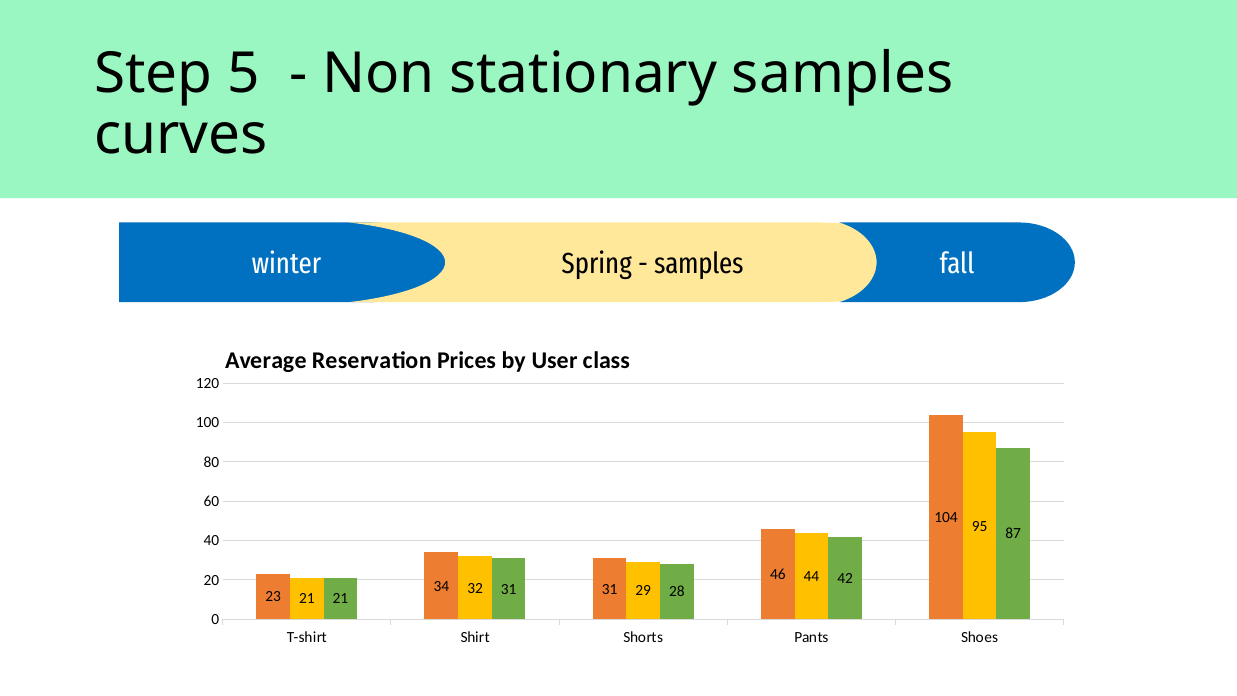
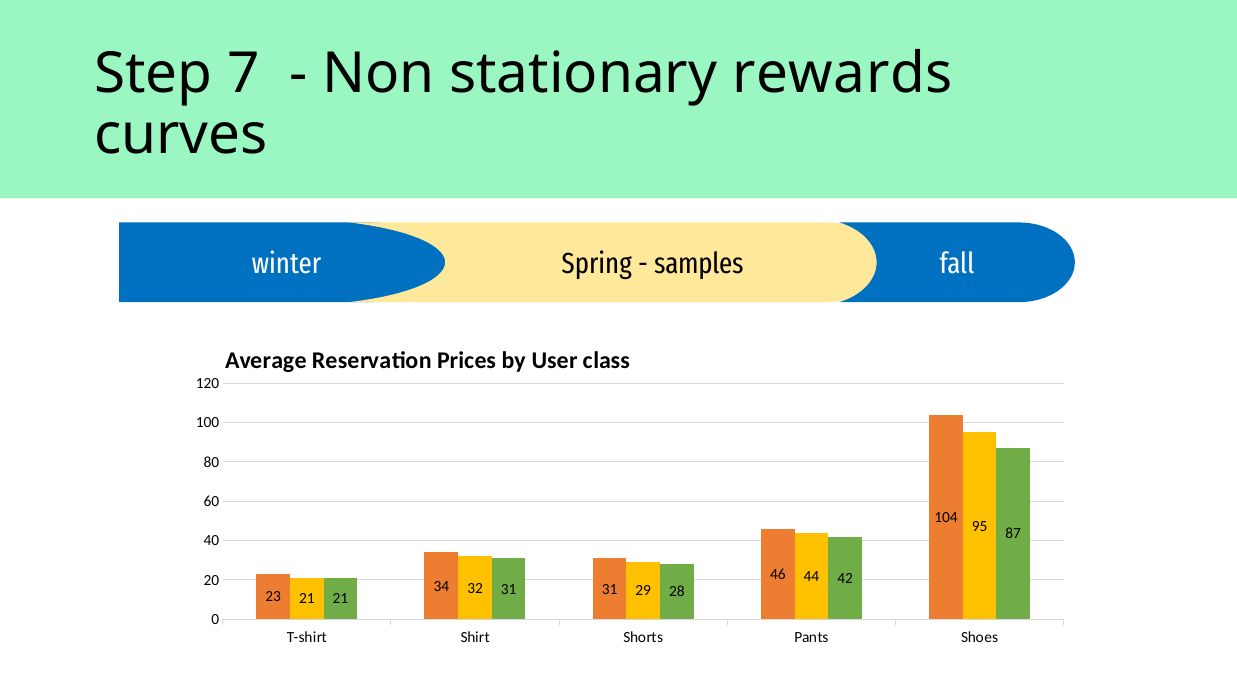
5: 5 -> 7 (244, 73)
stationary samples: samples -> rewards (842, 73)
